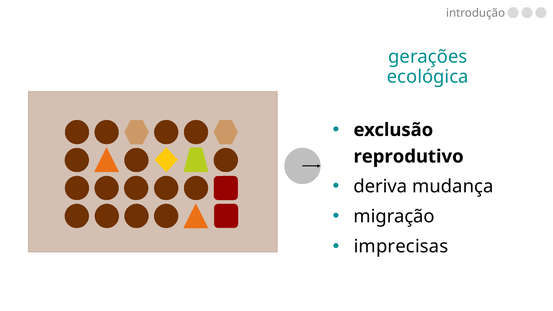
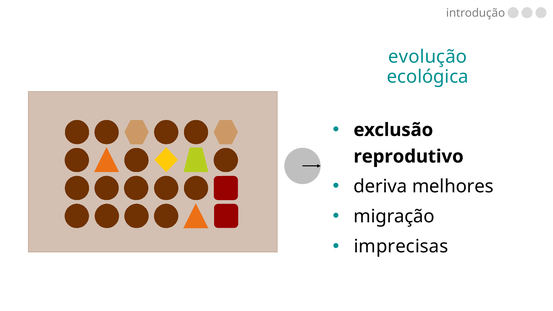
gerações: gerações -> evolução (428, 57)
mudança: mudança -> melhores (453, 187)
